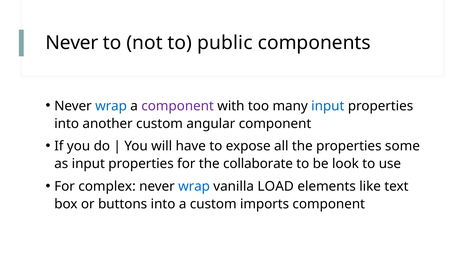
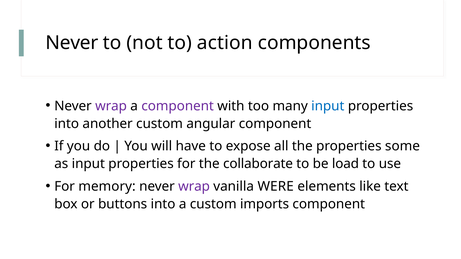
public: public -> action (225, 43)
wrap colour: blue -> purple (111, 106)
look: look -> load (345, 164)
complex: complex -> memory (107, 187)
wrap colour: blue -> purple (194, 187)
LOAD: LOAD -> WERE (276, 187)
